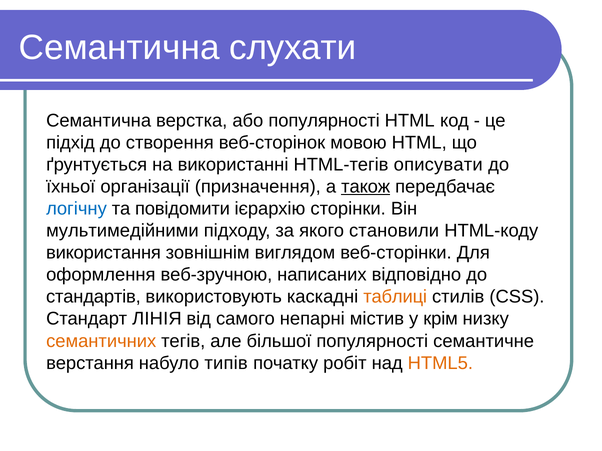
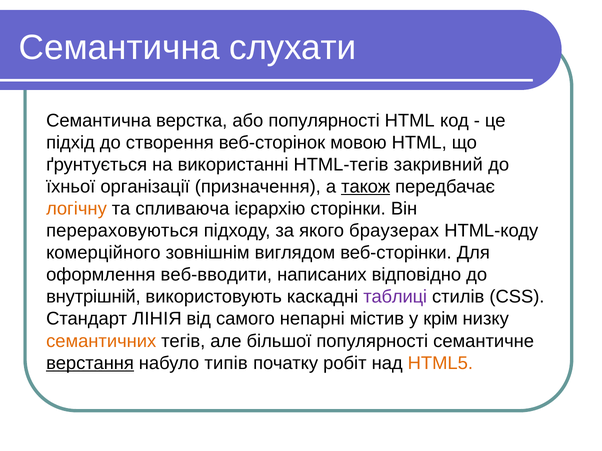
описувати: описувати -> закривний (438, 165)
логічну colour: blue -> orange (76, 209)
повідомити: повідомити -> спливаюча (182, 209)
мультимедійними: мультимедійними -> перераховуються (122, 231)
становили: становили -> браузерах (394, 231)
використання: використання -> комерційного (103, 253)
веб-зручною: веб-зручною -> веб-вводити (216, 275)
стандартів: стандартів -> внутрішній (93, 297)
таблиці colour: orange -> purple (395, 297)
верстання underline: none -> present (90, 363)
